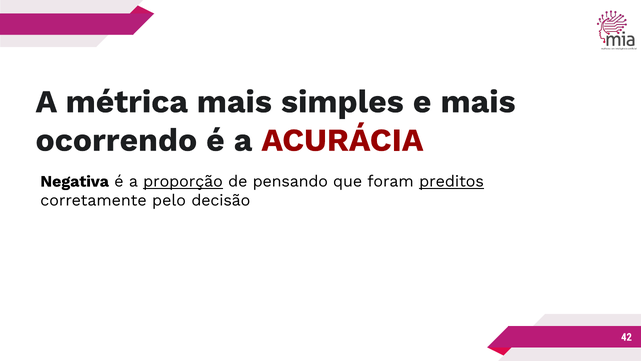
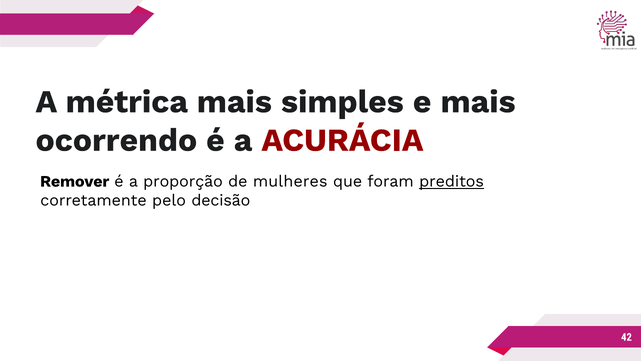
Negativa: Negativa -> Remover (75, 181)
proporção underline: present -> none (183, 181)
pensando: pensando -> mulheres (290, 181)
